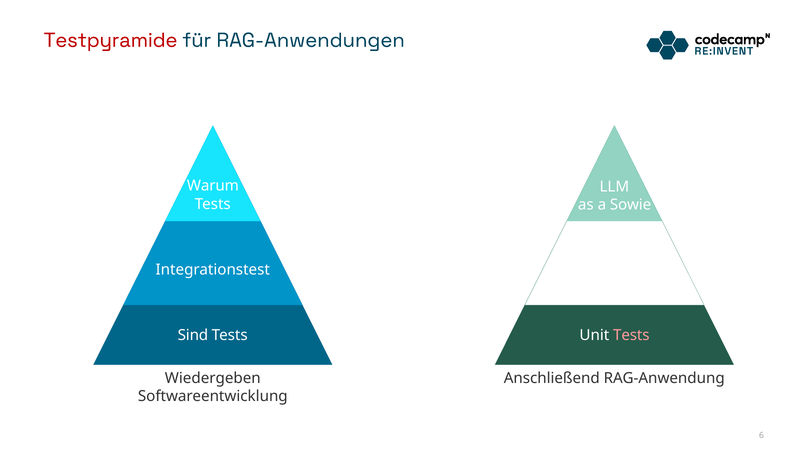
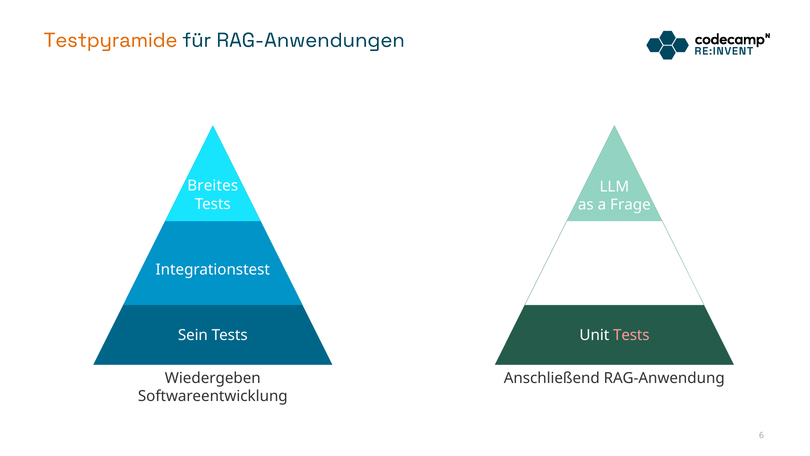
Testpyramide colour: red -> orange (111, 40)
Warum: Warum -> Breites (213, 186)
Sowie: Sowie -> Frage (630, 205)
Sind: Sind -> Sein (193, 335)
